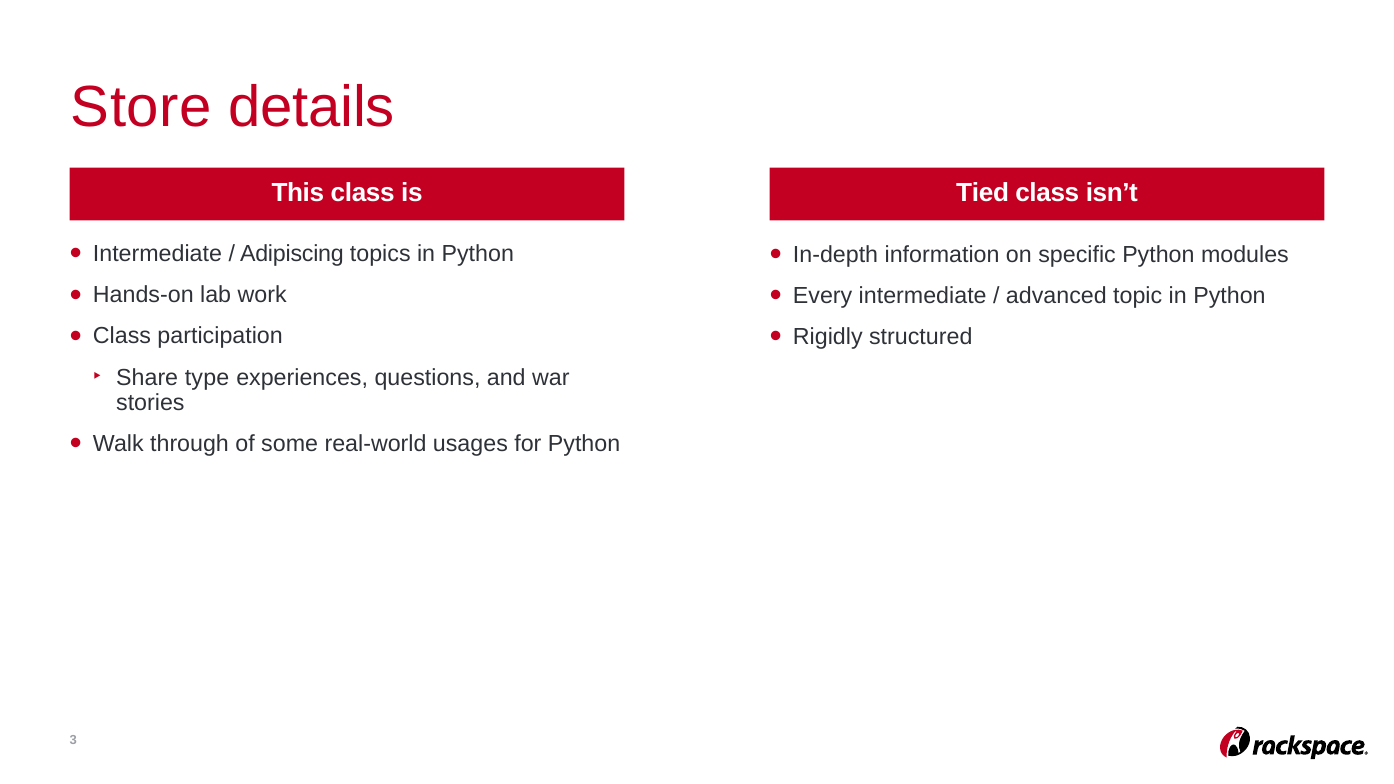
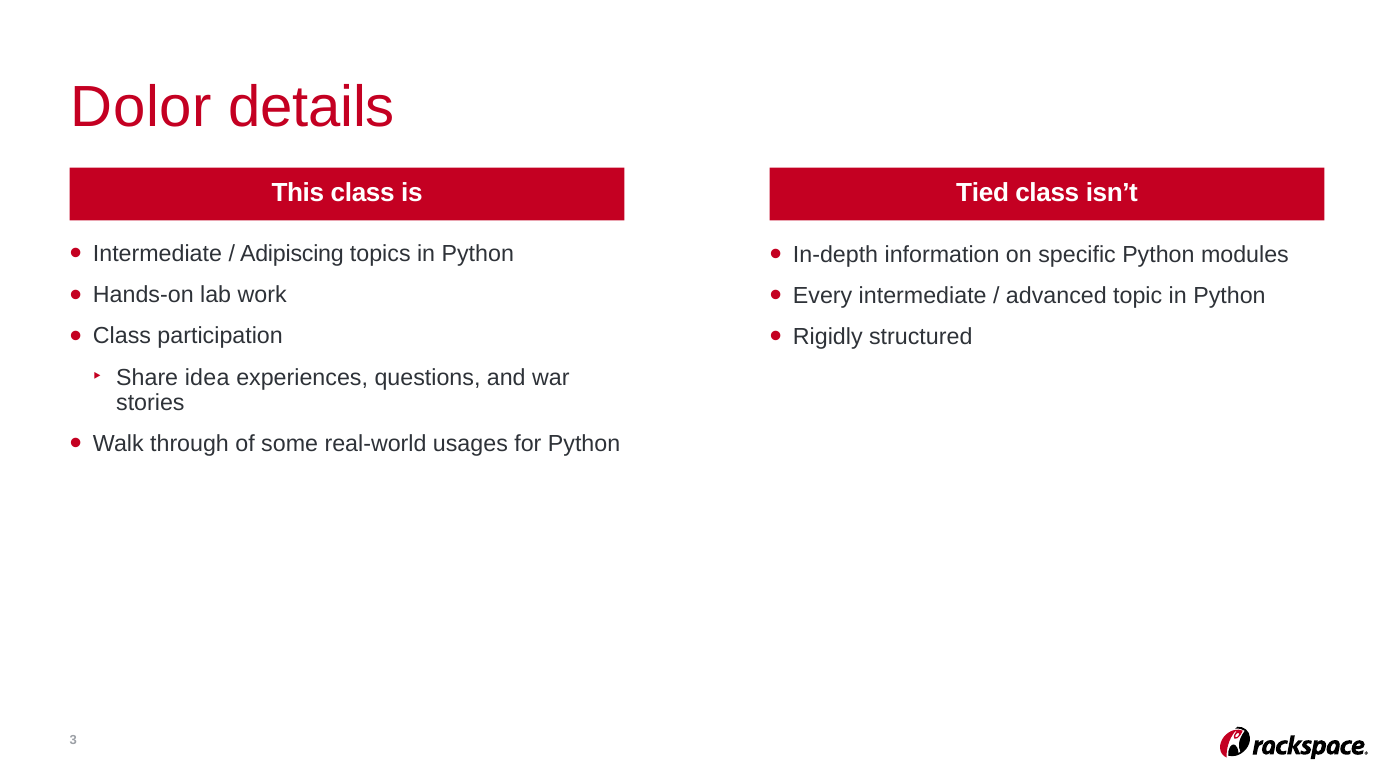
Store: Store -> Dolor (141, 107)
type: type -> idea (207, 377)
